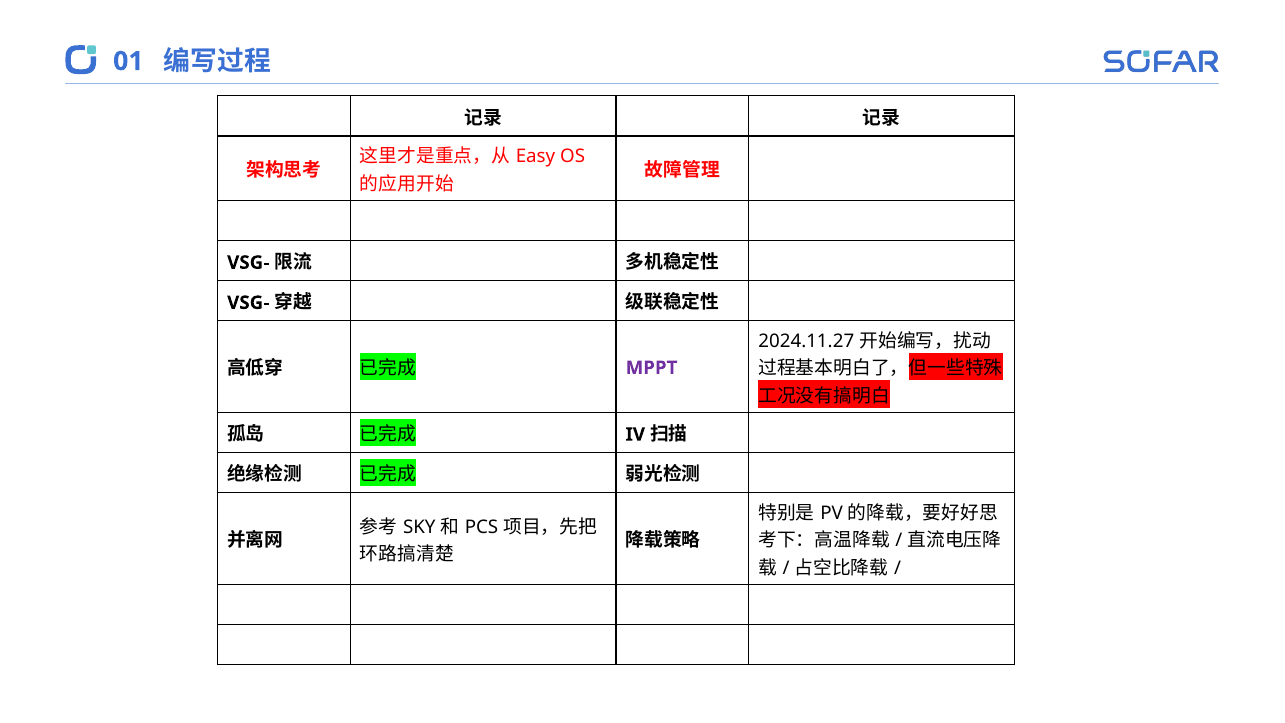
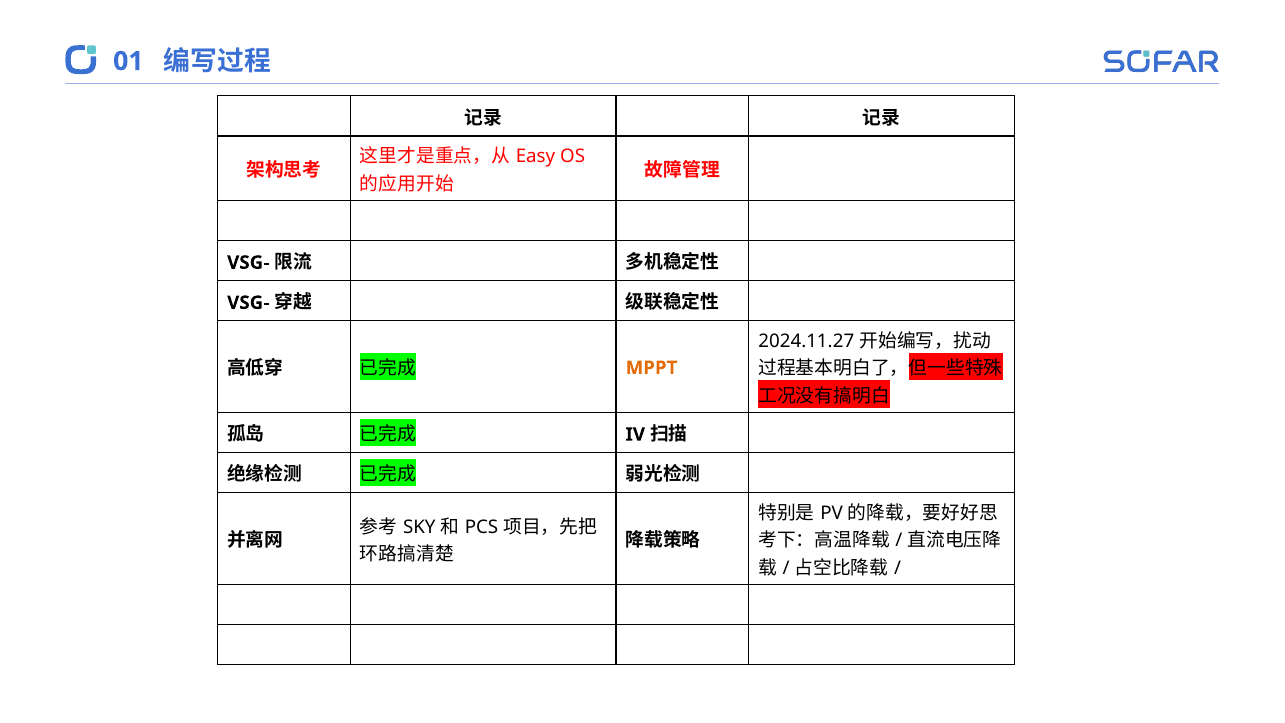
MPPT colour: purple -> orange (651, 368)
